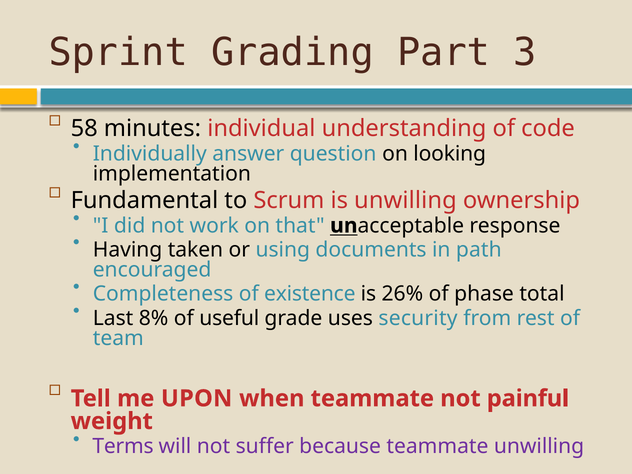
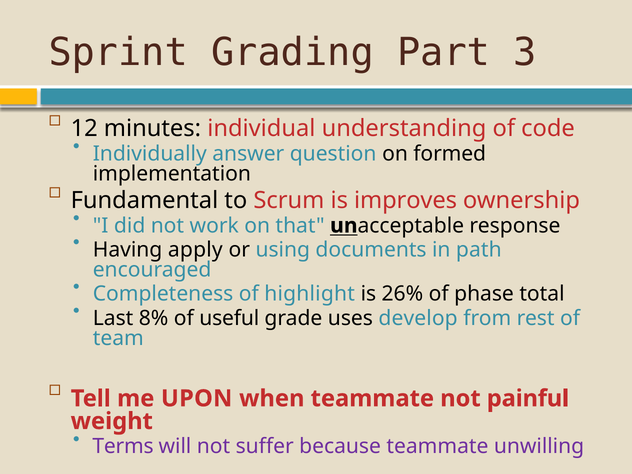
58: 58 -> 12 (84, 129)
looking: looking -> formed (450, 154)
is unwilling: unwilling -> improves (406, 201)
taken: taken -> apply (195, 250)
existence: existence -> highlight (310, 294)
security: security -> develop (418, 318)
